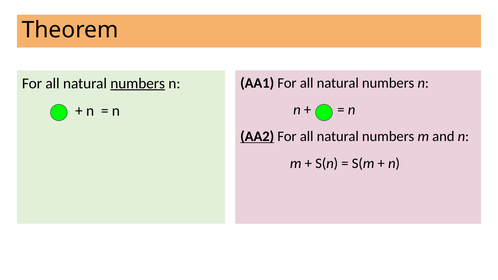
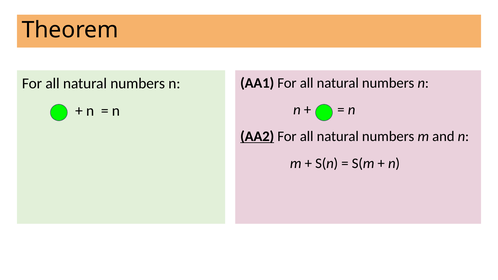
numbers underline: present -> none (138, 83)
